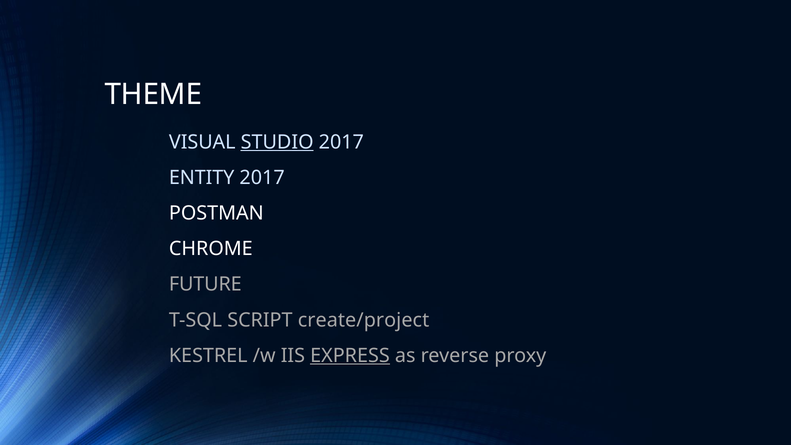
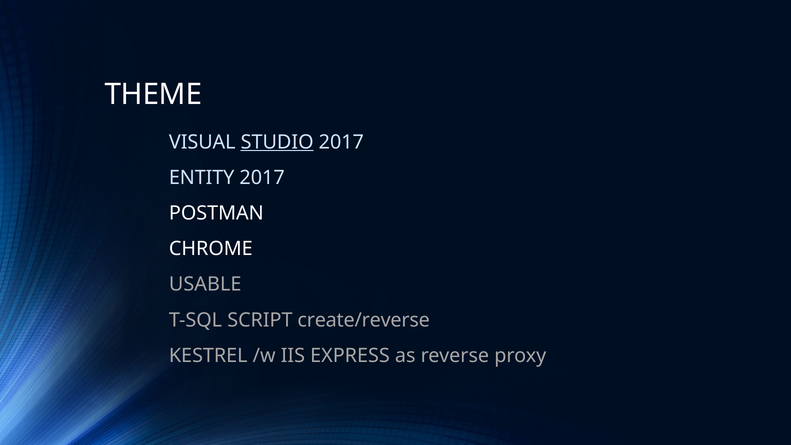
FUTURE: FUTURE -> USABLE (205, 284)
create/project: create/project -> create/reverse (364, 320)
EXPRESS underline: present -> none (350, 356)
